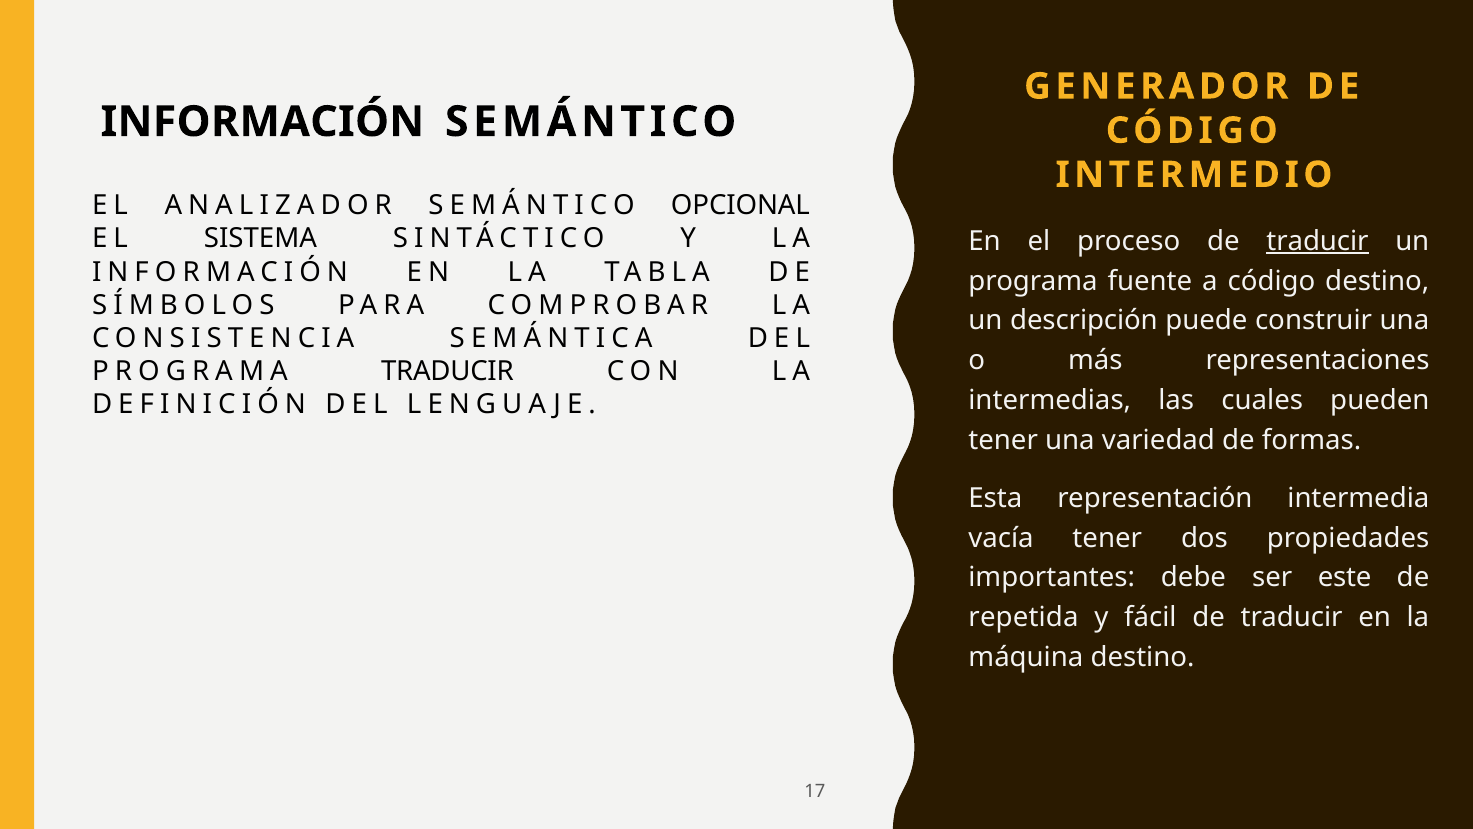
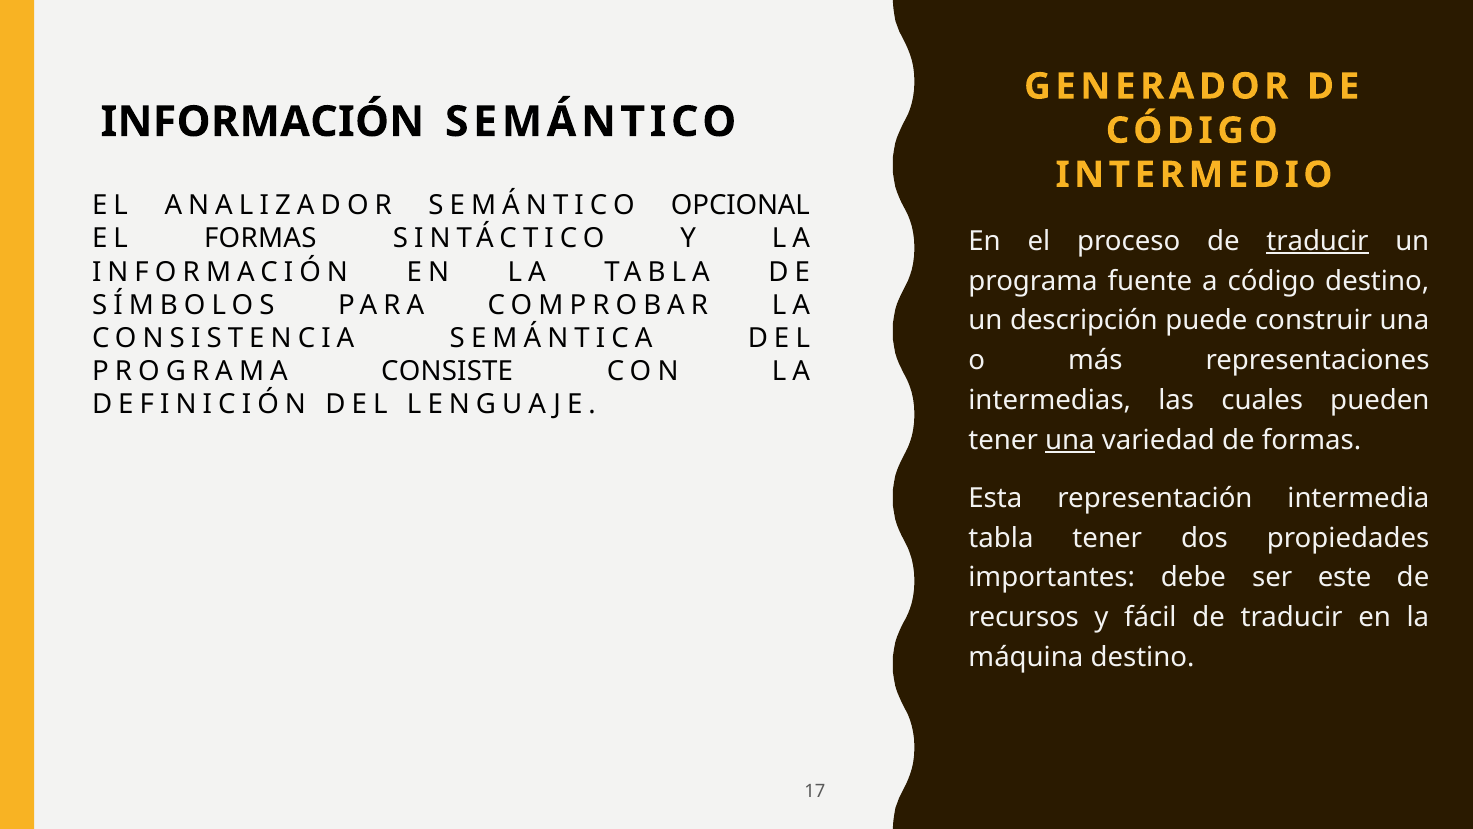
EL SISTEMA: SISTEMA -> FORMAS (260, 239)
PROGRAMA TRADUCIR: TRADUCIR -> CONSISTE (447, 371)
una underline: none -> present (1070, 440)
vacía: vacía -> tabla (1001, 538)
repetida: repetida -> recursos (1024, 617)
